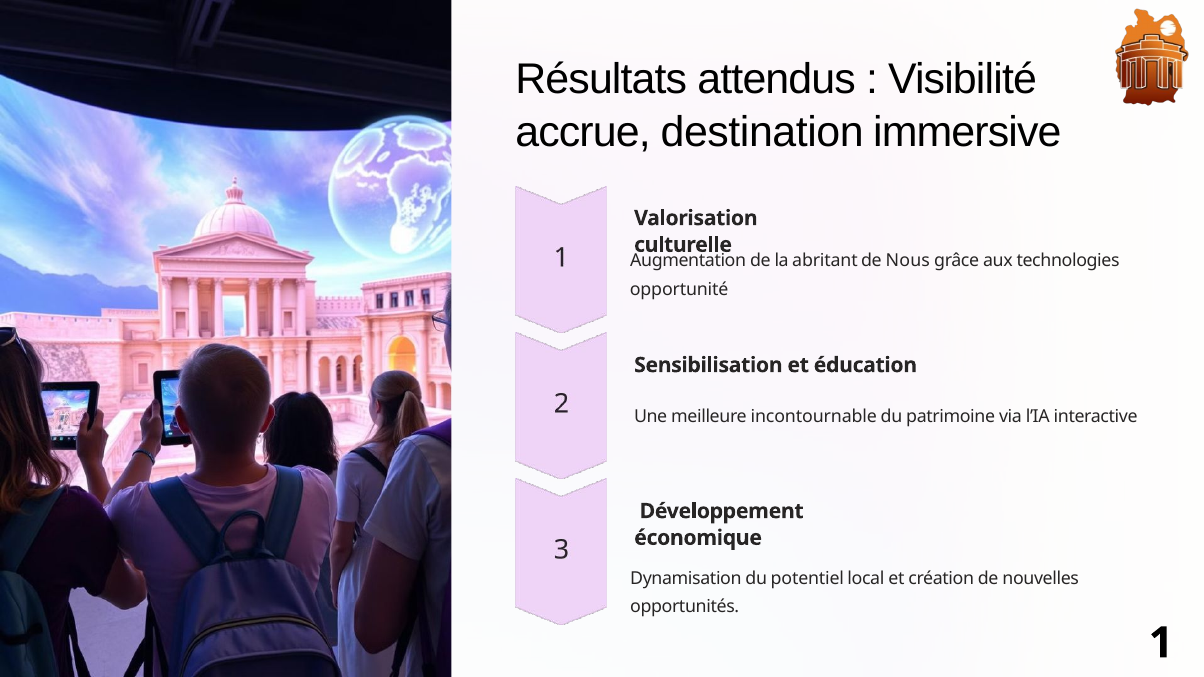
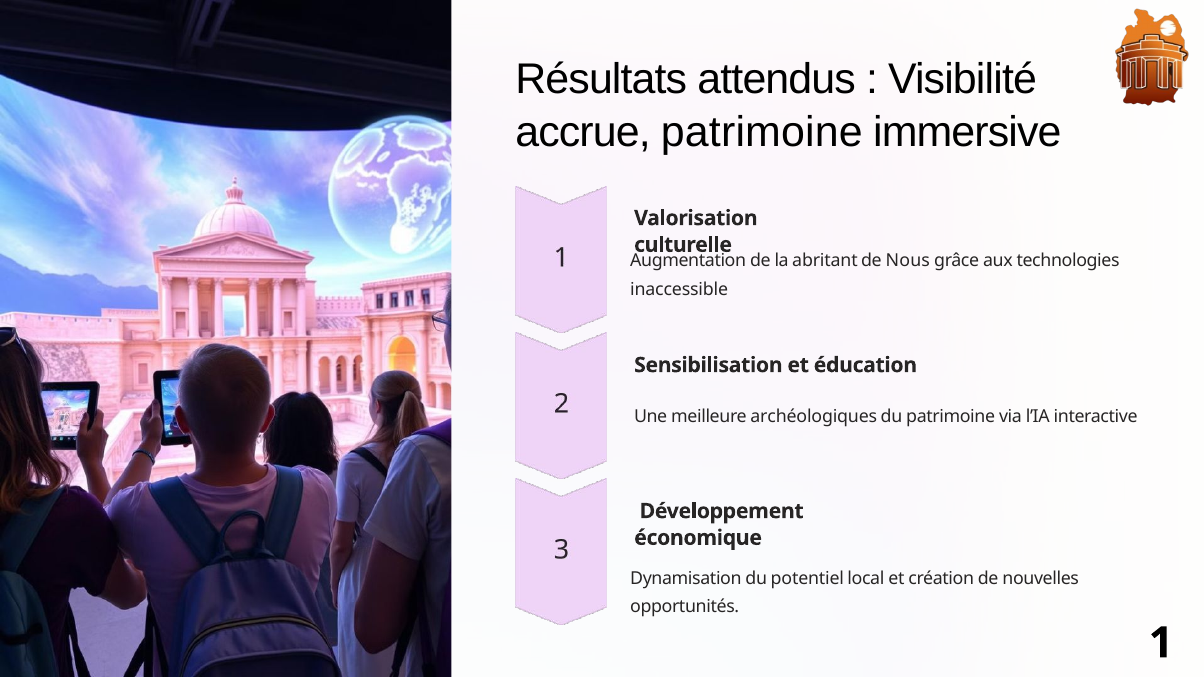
accrue destination: destination -> patrimoine (762, 133)
opportunité: opportunité -> inaccessible (679, 289)
incontournable: incontournable -> archéologiques (814, 417)
